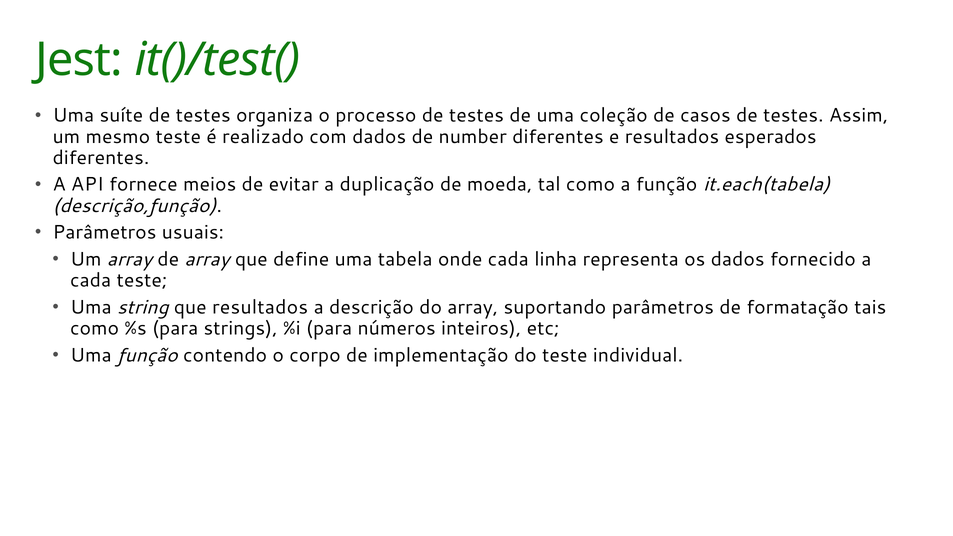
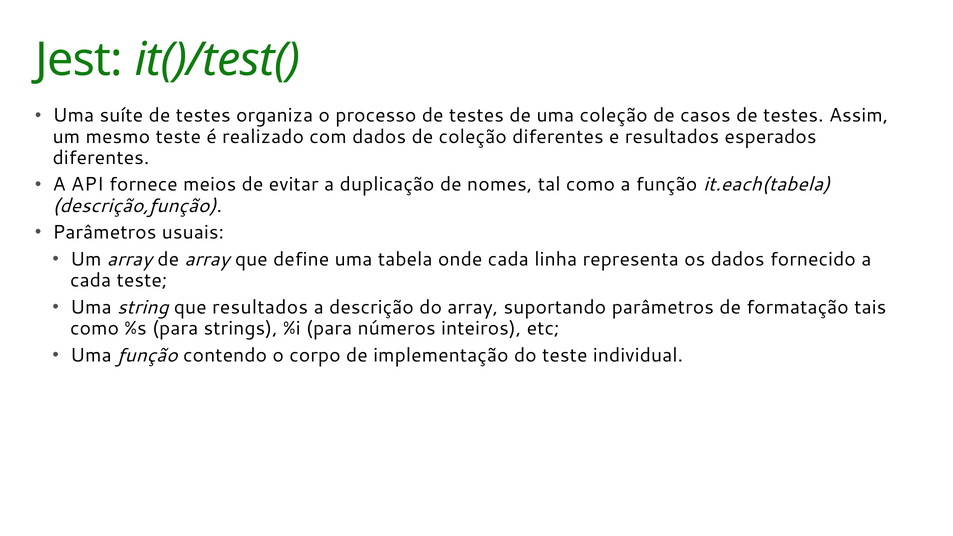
de number: number -> coleção (473, 137)
moeda: moeda -> nomes (500, 185)
